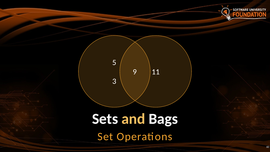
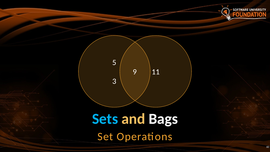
Sets colour: white -> light blue (105, 119)
